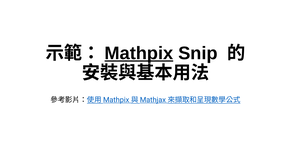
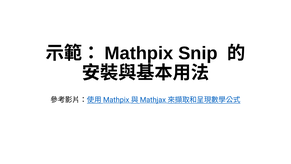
Mathpix underline: present -> none (139, 53)
